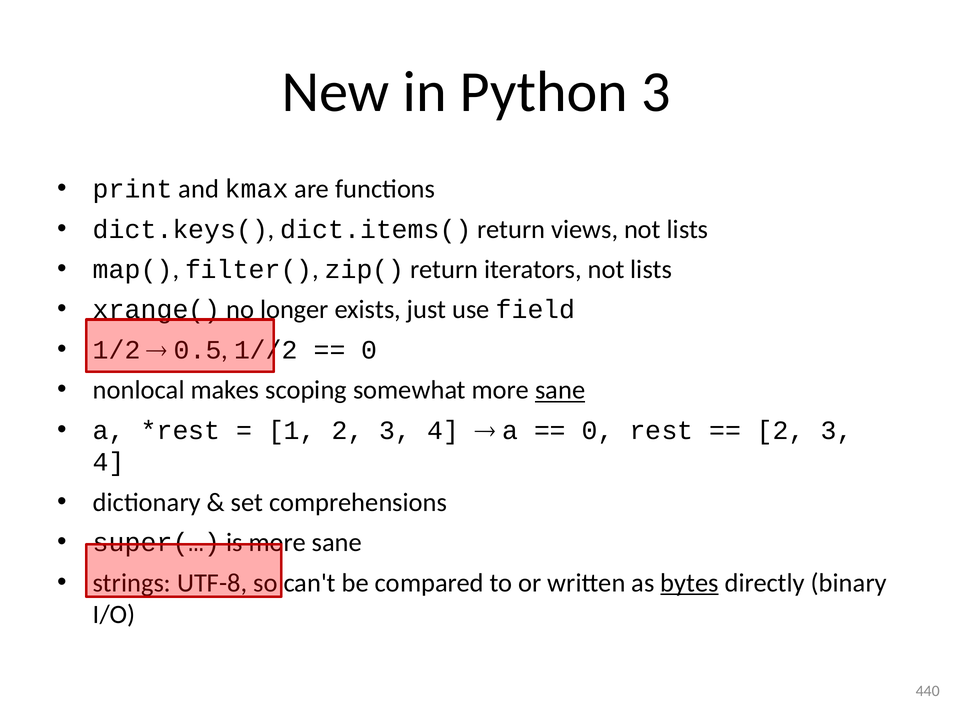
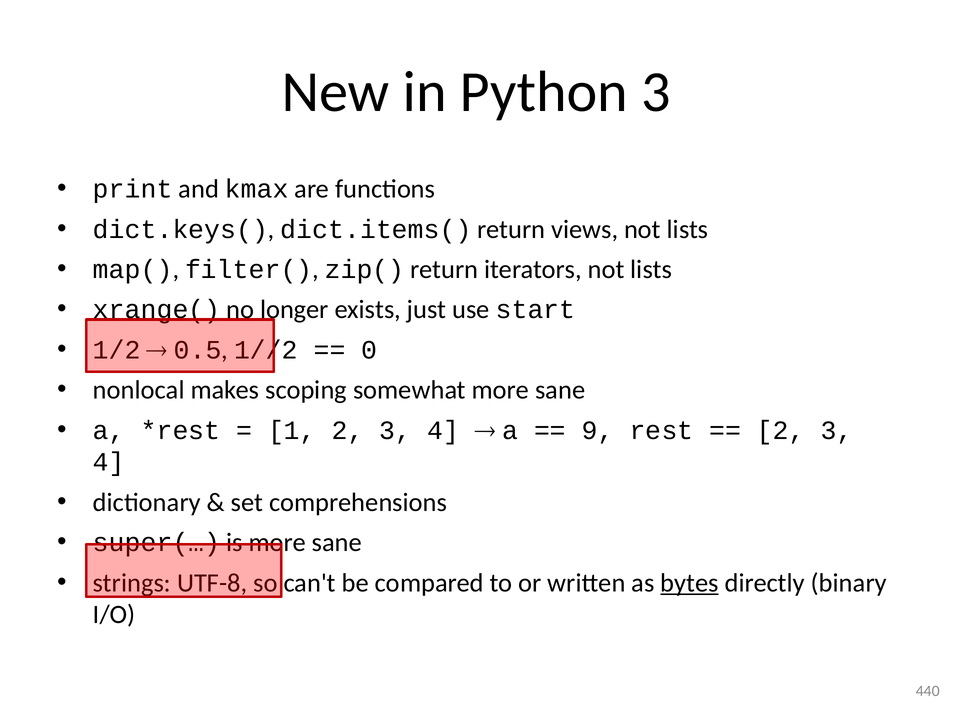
field: field -> start (535, 310)
sane underline: present -> none (560, 391)
0: 0 -> 9 (598, 431)
